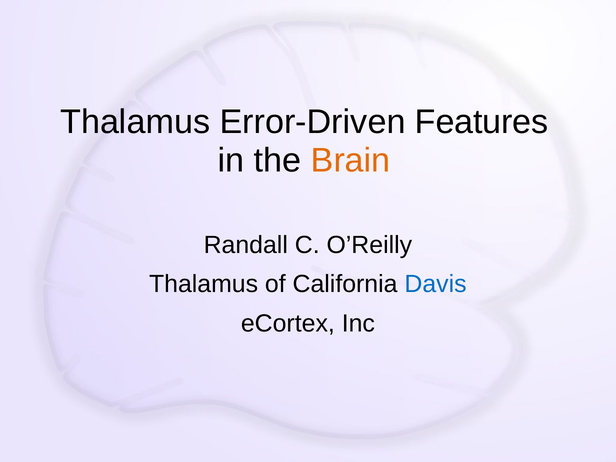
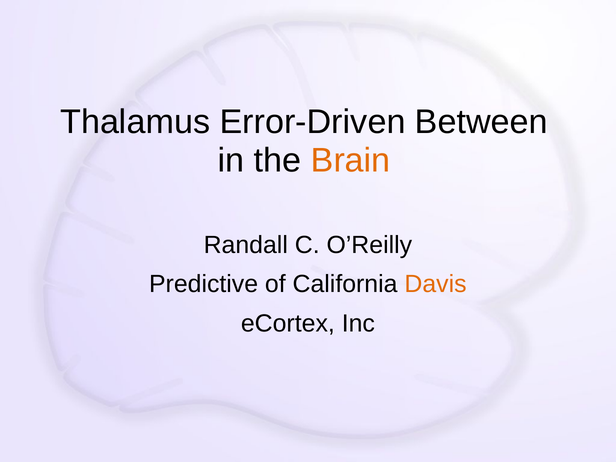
Features: Features -> Between (481, 122)
Thalamus: Thalamus -> Predictive (204, 284)
Davis colour: blue -> orange (436, 284)
